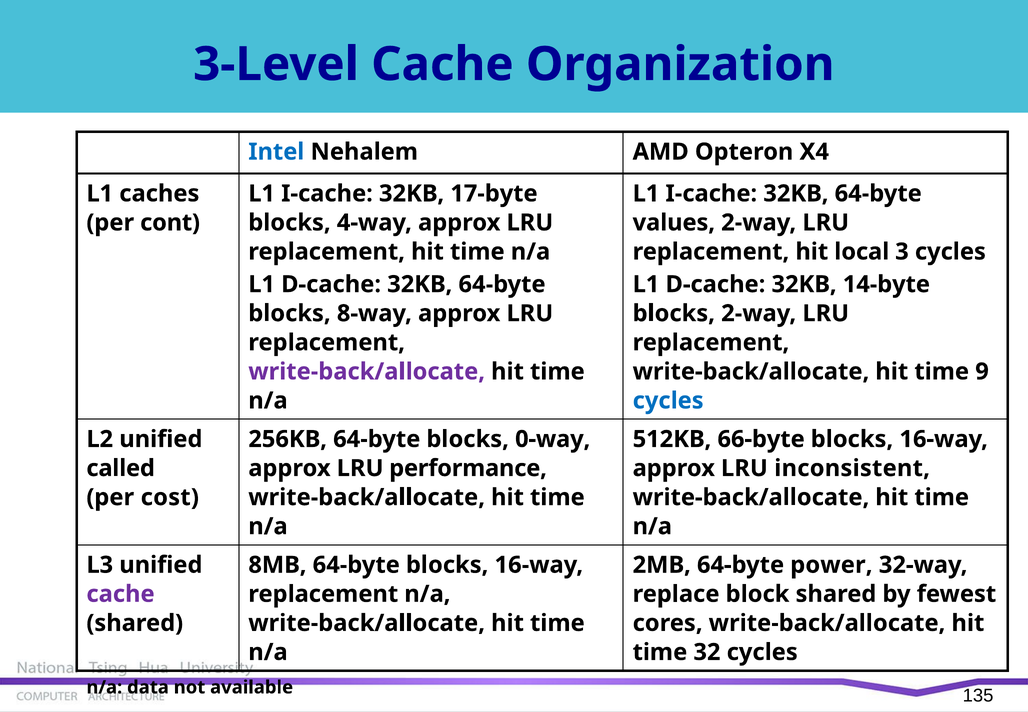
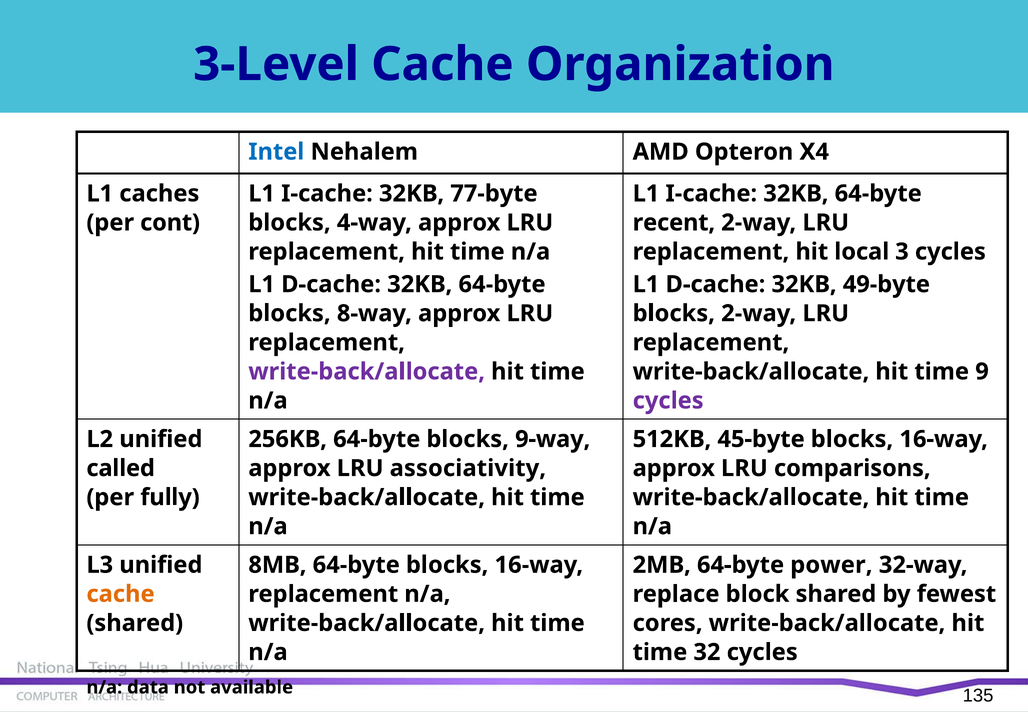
17-byte: 17-byte -> 77-byte (494, 193)
values: values -> recent (674, 223)
14-byte: 14-byte -> 49-byte (886, 284)
cycles colour: blue -> purple (668, 400)
0-way: 0-way -> 9-way (553, 439)
66-byte: 66-byte -> 45-byte (761, 439)
performance: performance -> associativity (468, 468)
inconsistent: inconsistent -> comparisons (852, 468)
cost: cost -> fully (170, 497)
cache colour: purple -> orange (121, 594)
